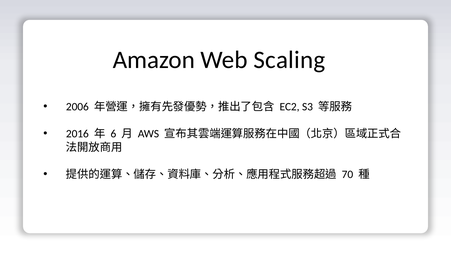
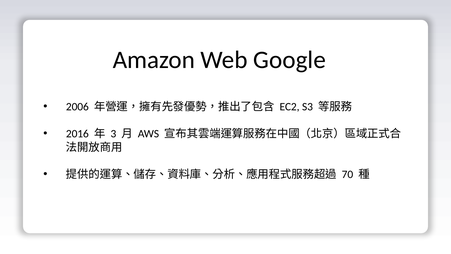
Scaling: Scaling -> Google (290, 60)
6: 6 -> 3 (113, 134)
